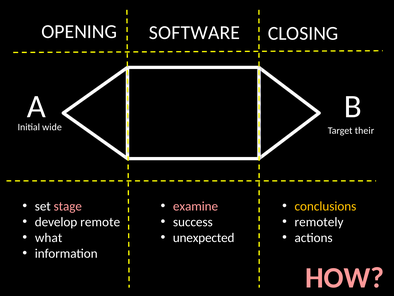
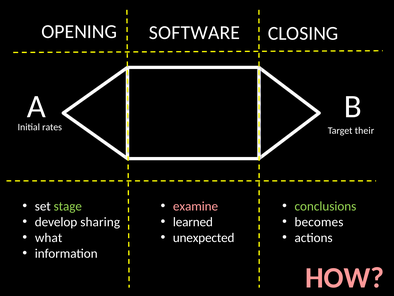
wide: wide -> rates (52, 127)
stage colour: pink -> light green (68, 206)
conclusions colour: yellow -> light green (325, 206)
remote: remote -> sharing (100, 222)
success: success -> learned (193, 222)
remotely: remotely -> becomes (319, 222)
